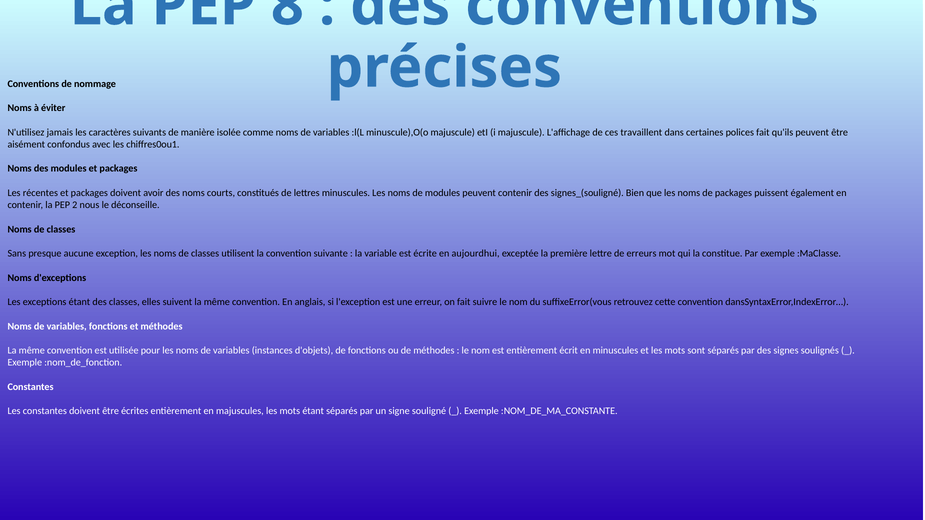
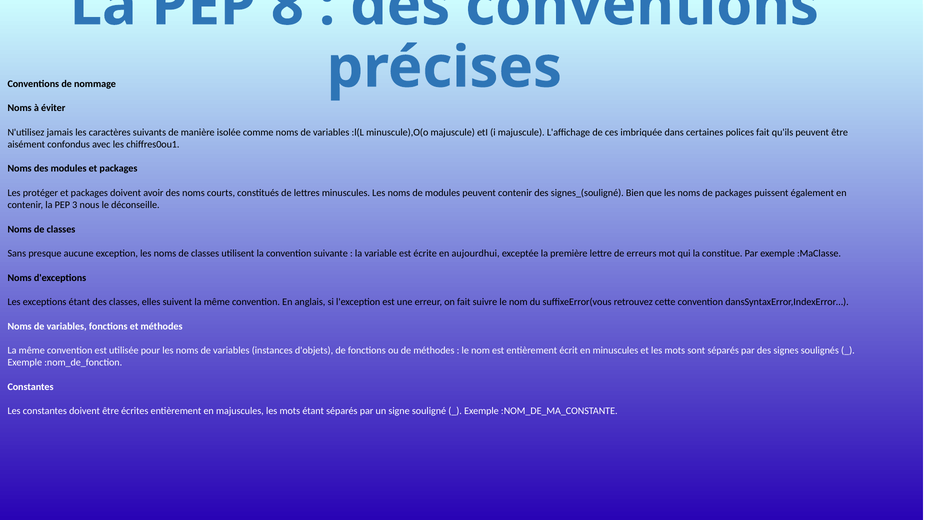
travaillent: travaillent -> imbriquée (641, 132)
récentes: récentes -> protéger (40, 193)
2: 2 -> 3 (75, 205)
